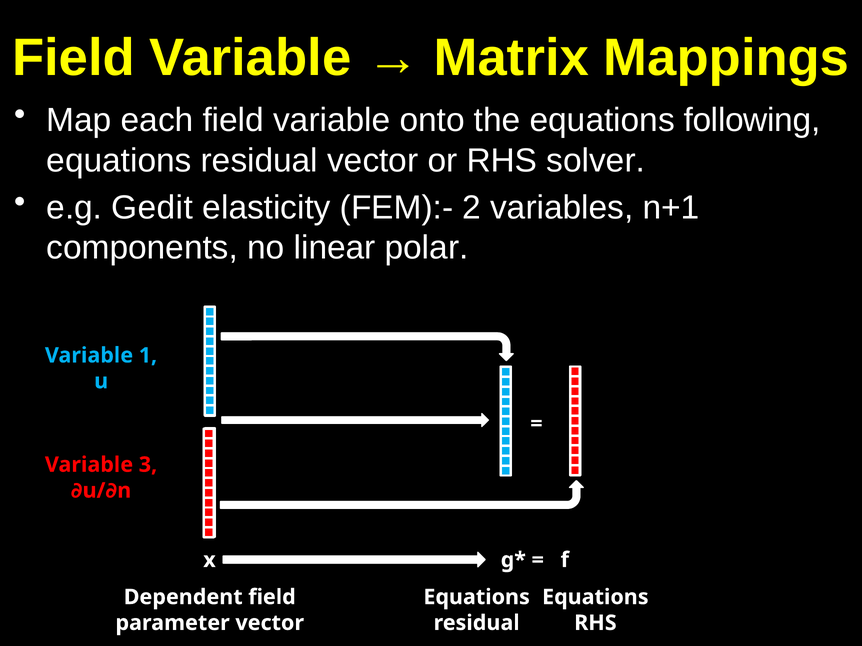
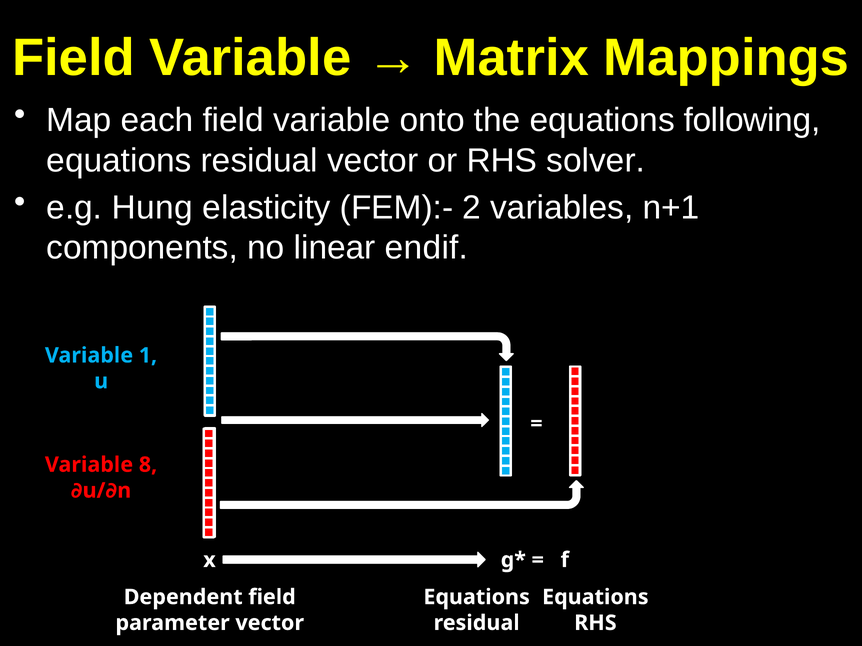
Gedit: Gedit -> Hung (152, 208)
polar: polar -> endif (426, 248)
3: 3 -> 8 (148, 465)
